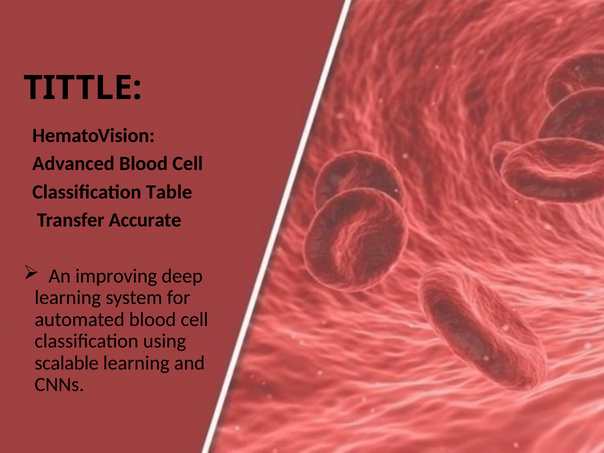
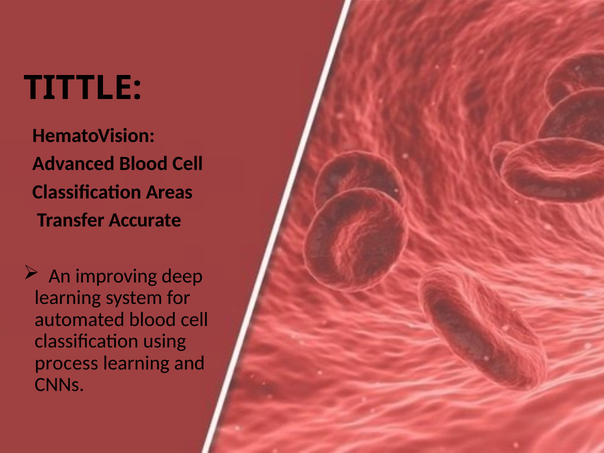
Table: Table -> Areas (169, 192)
scalable: scalable -> process (66, 363)
